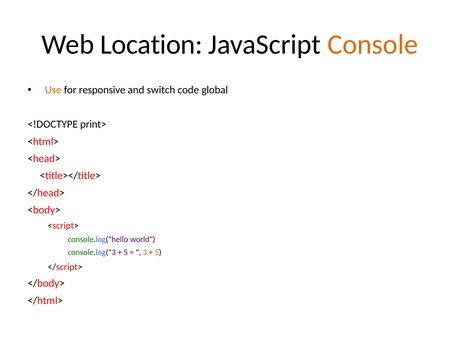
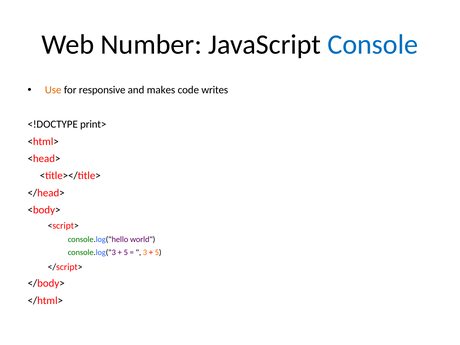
Location: Location -> Number (151, 45)
Console colour: orange -> blue (373, 45)
switch: switch -> makes (161, 90)
global: global -> writes (215, 90)
